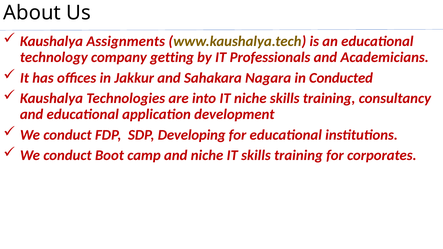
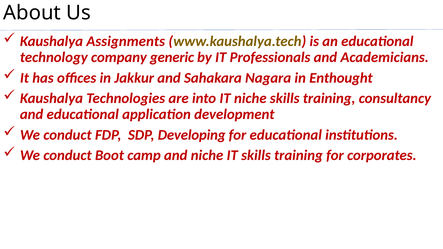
getting: getting -> generic (172, 57)
Conducted: Conducted -> Enthought (341, 78)
